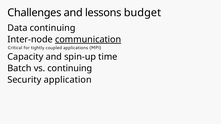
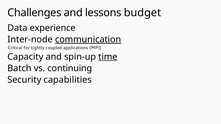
Data continuing: continuing -> experience (53, 28)
time underline: none -> present (108, 57)
application: application -> capabilities (68, 80)
